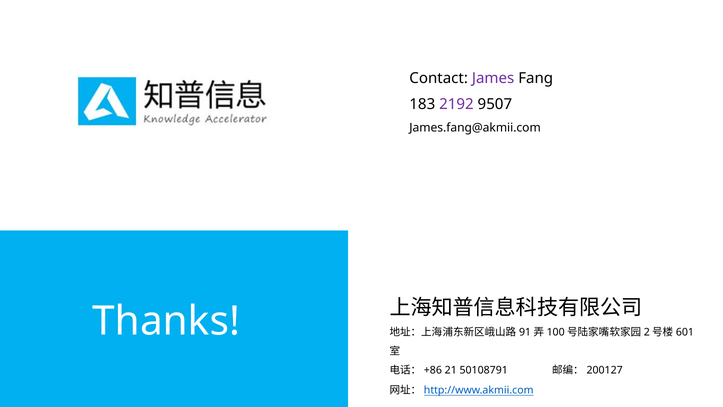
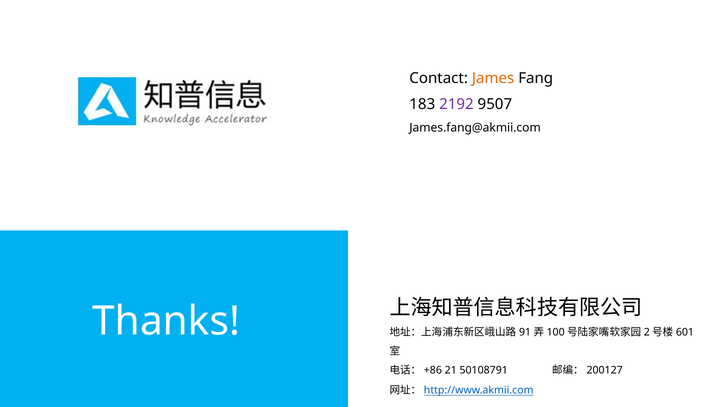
James colour: purple -> orange (493, 78)
